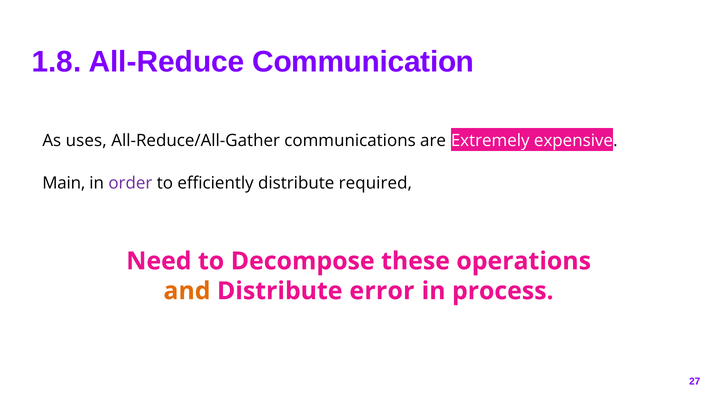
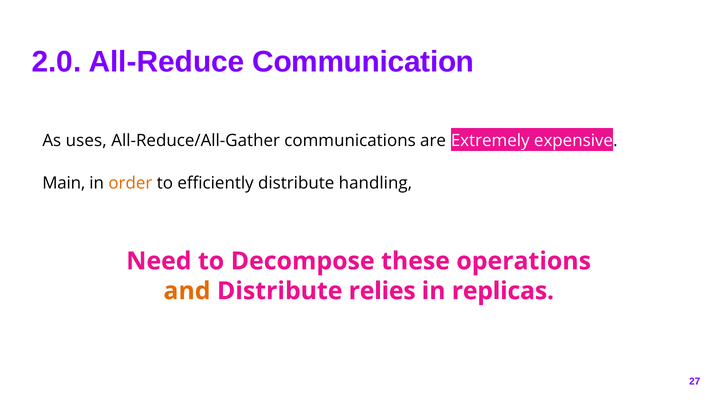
1.8: 1.8 -> 2.0 (56, 62)
order colour: purple -> orange (130, 183)
required: required -> handling (375, 183)
error: error -> relies (382, 291)
process: process -> replicas (503, 291)
